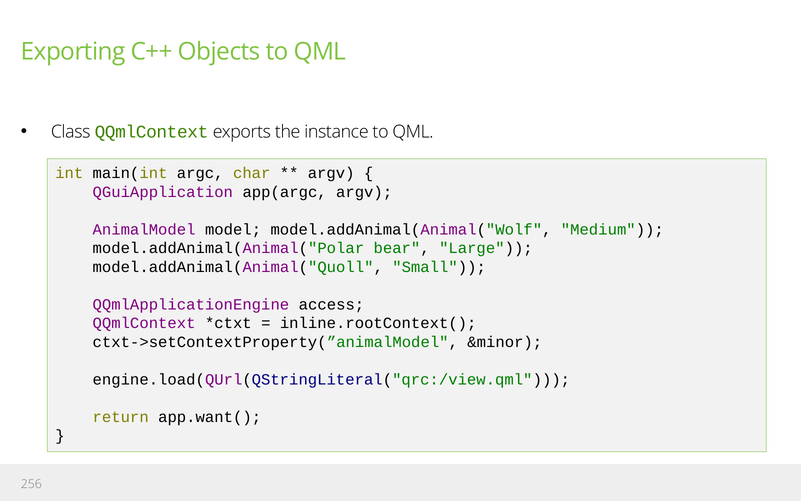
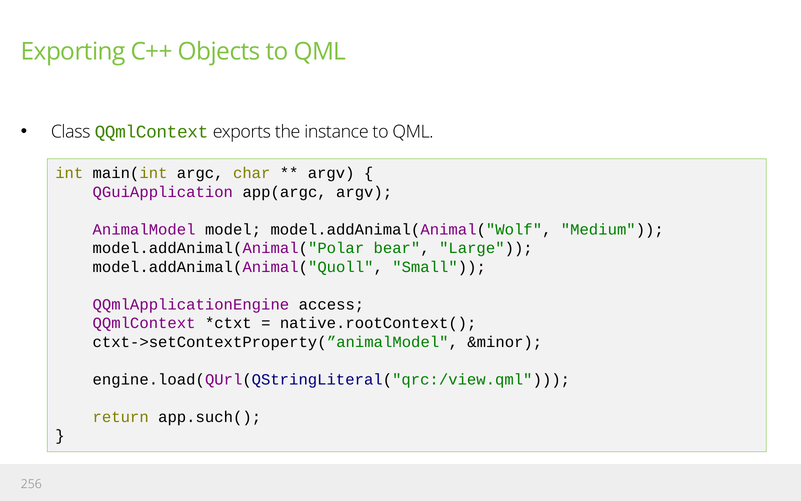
inline.rootContext(: inline.rootContext( -> native.rootContext( (378, 323)
app.want(: app.want( -> app.such( (210, 417)
